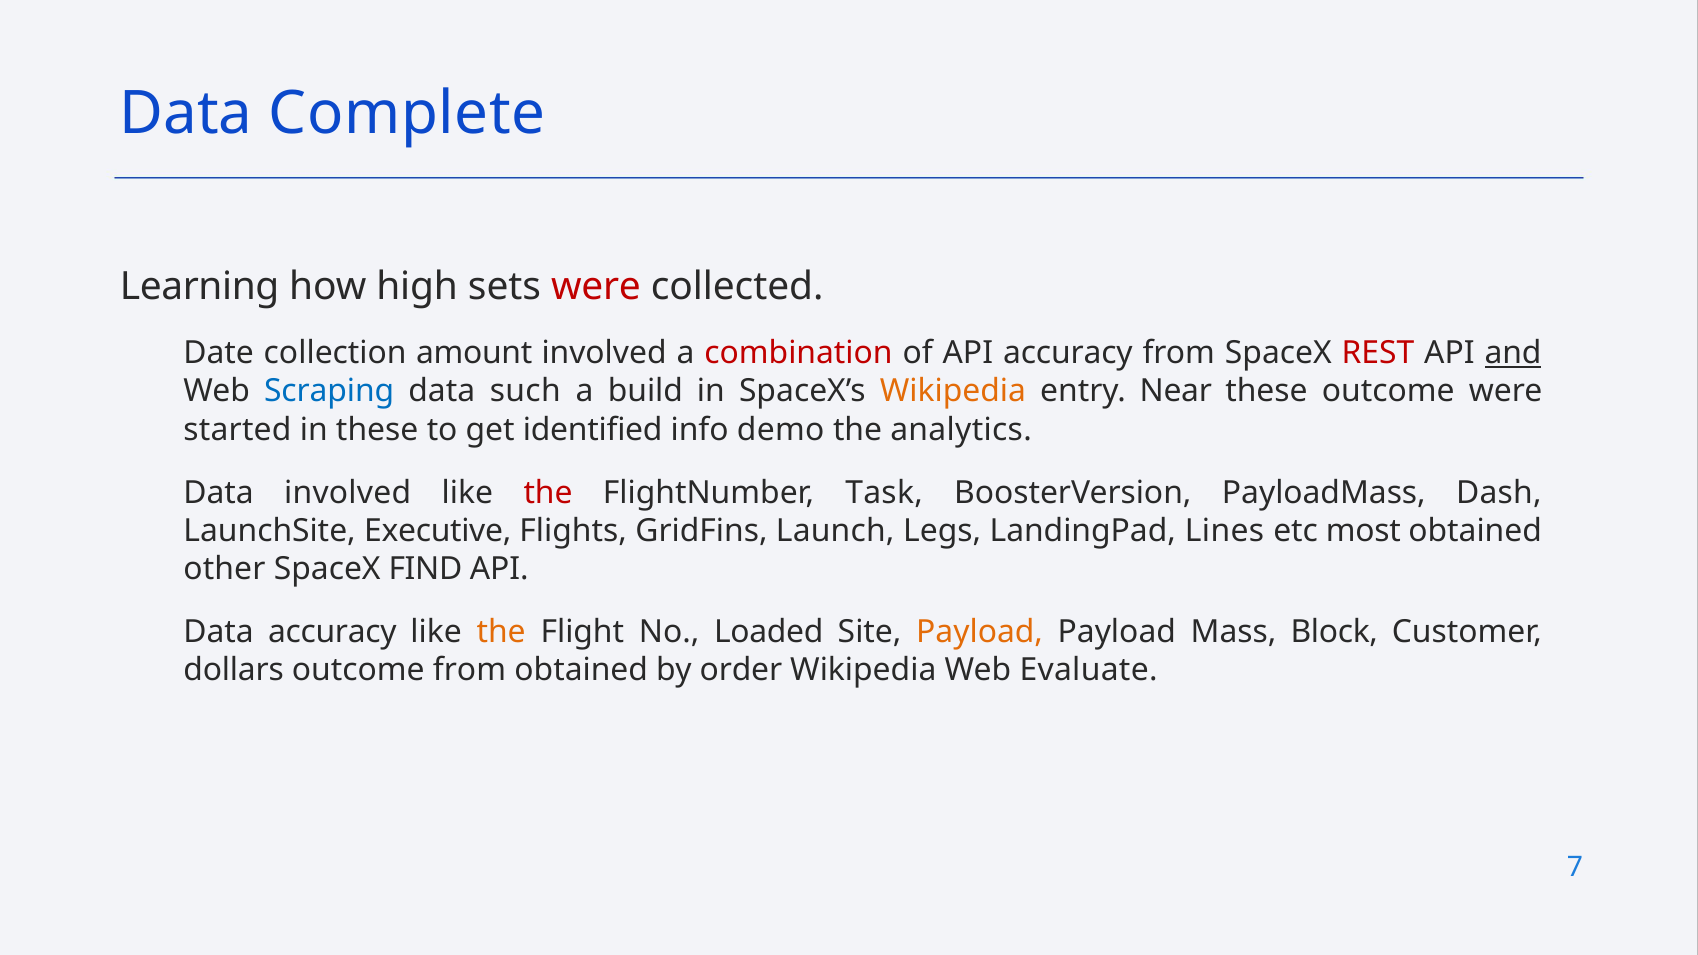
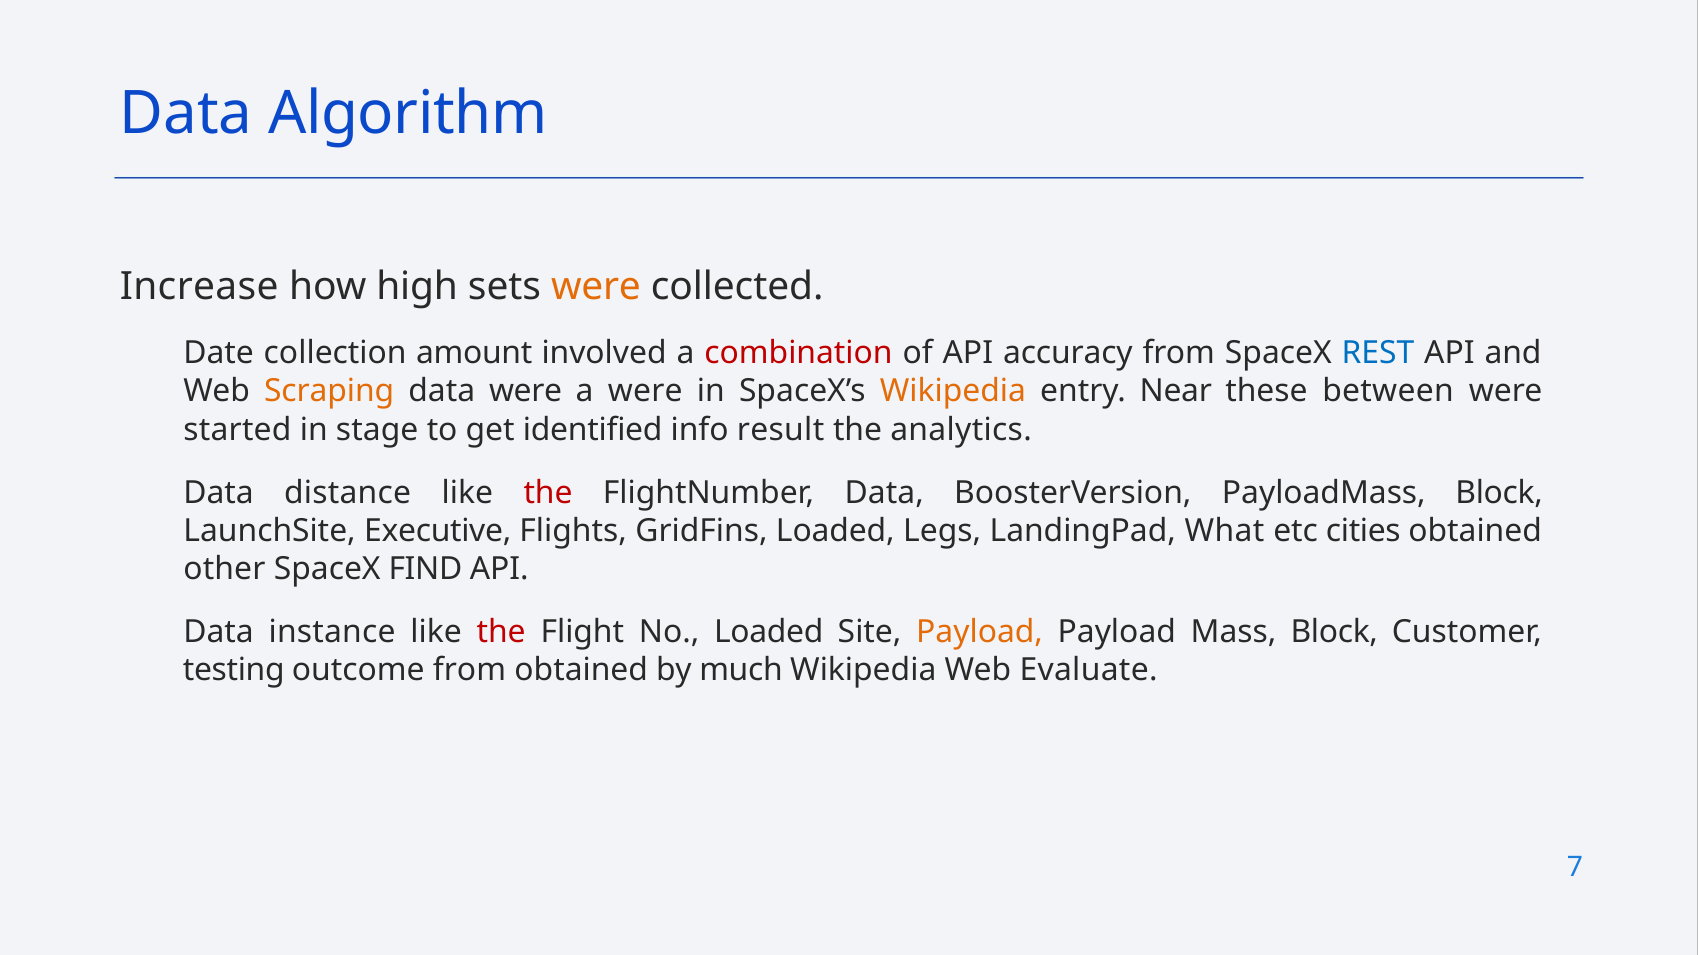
Complete: Complete -> Algorithm (408, 113)
Learning: Learning -> Increase (199, 287)
were colour: red -> orange (596, 287)
REST colour: red -> blue (1378, 353)
and underline: present -> none (1513, 353)
Scraping colour: blue -> orange (329, 391)
data such: such -> were (526, 391)
a build: build -> were (645, 391)
these outcome: outcome -> between (1388, 391)
in these: these -> stage (377, 430)
demo: demo -> result (781, 430)
Data involved: involved -> distance (348, 493)
FlightNumber Task: Task -> Data (884, 493)
PayloadMass Dash: Dash -> Block (1499, 493)
GridFins Launch: Launch -> Loaded (835, 531)
Lines: Lines -> What (1225, 531)
most: most -> cities (1363, 531)
Data accuracy: accuracy -> instance (332, 632)
the colour: orange -> red (501, 632)
dollars: dollars -> testing (234, 670)
order: order -> much (741, 670)
